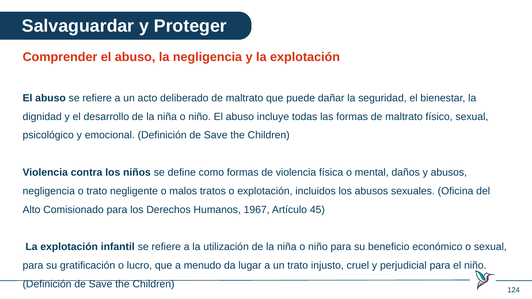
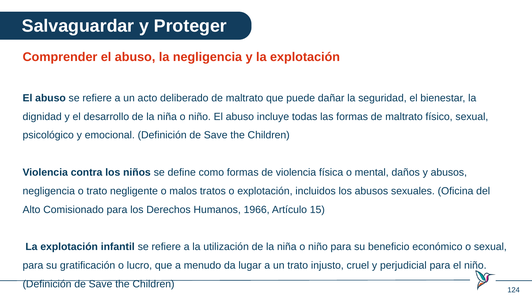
1967: 1967 -> 1966 (257, 210)
45: 45 -> 15 (317, 210)
